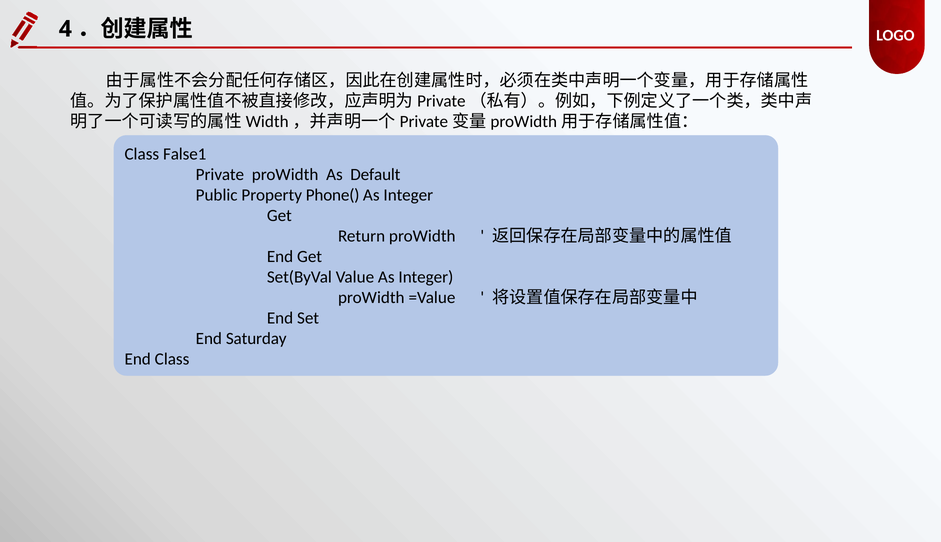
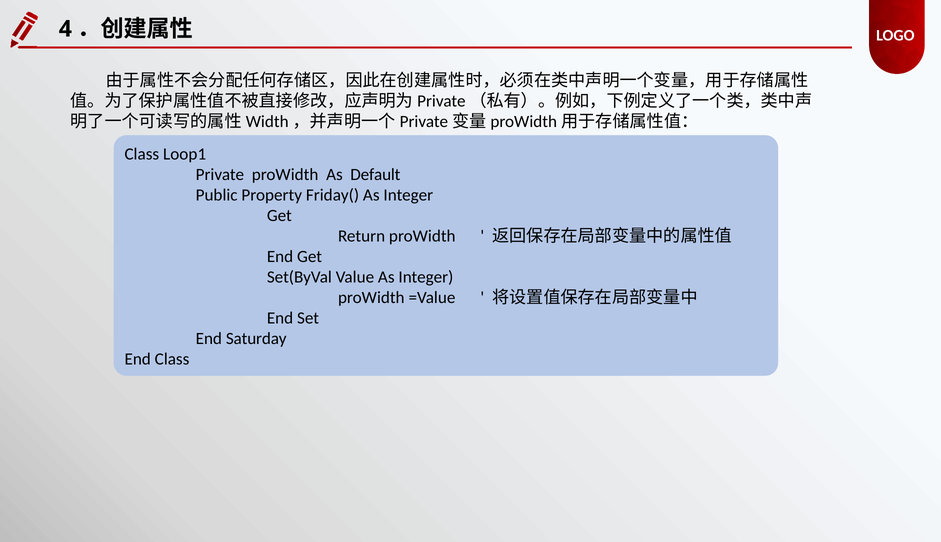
False1: False1 -> Loop1 (185, 154)
Phone(: Phone( -> Friday( (333, 195)
